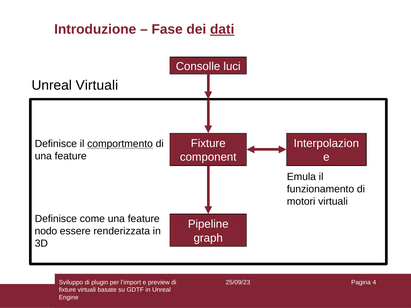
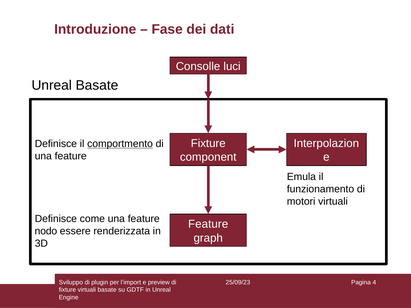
dati underline: present -> none (222, 29)
Unreal Virtuali: Virtuali -> Basate (97, 85)
Pipeline: Pipeline -> Feature (208, 224)
